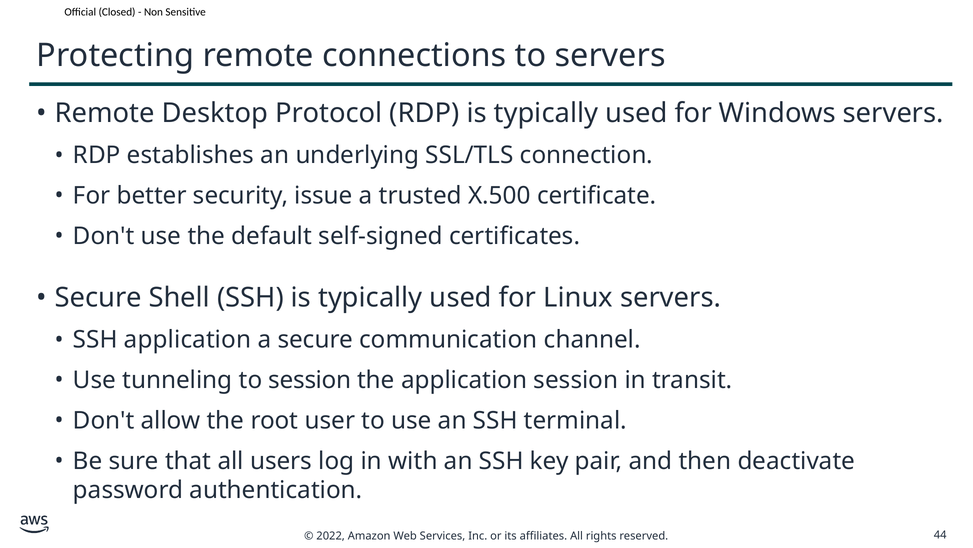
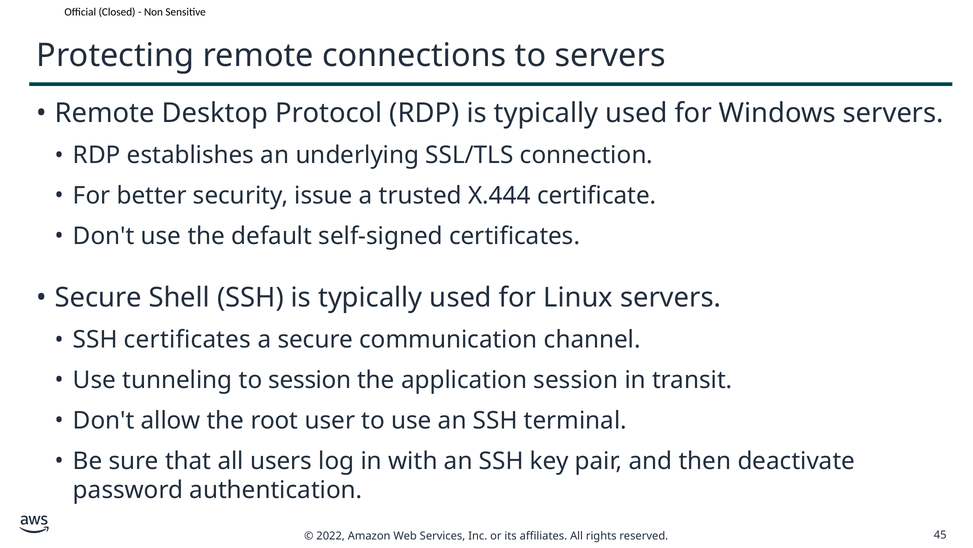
X.500: X.500 -> X.444 (499, 196)
SSH application: application -> certificates (187, 339)
44: 44 -> 45 (940, 535)
